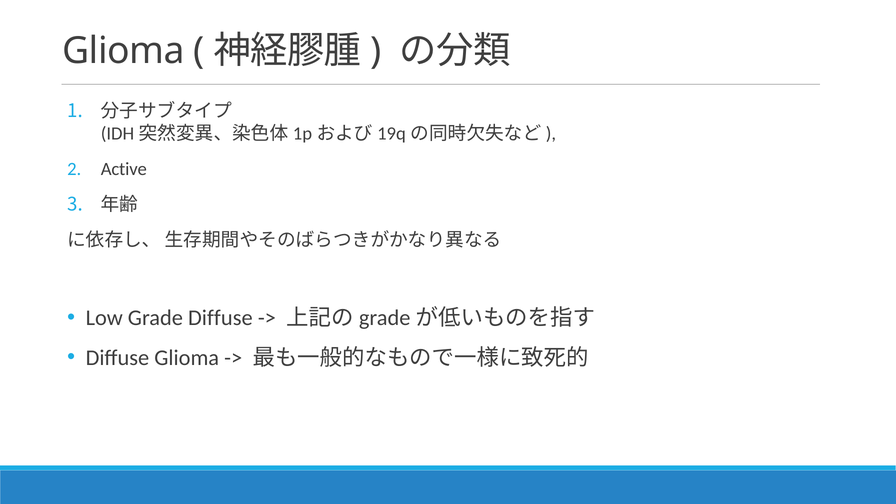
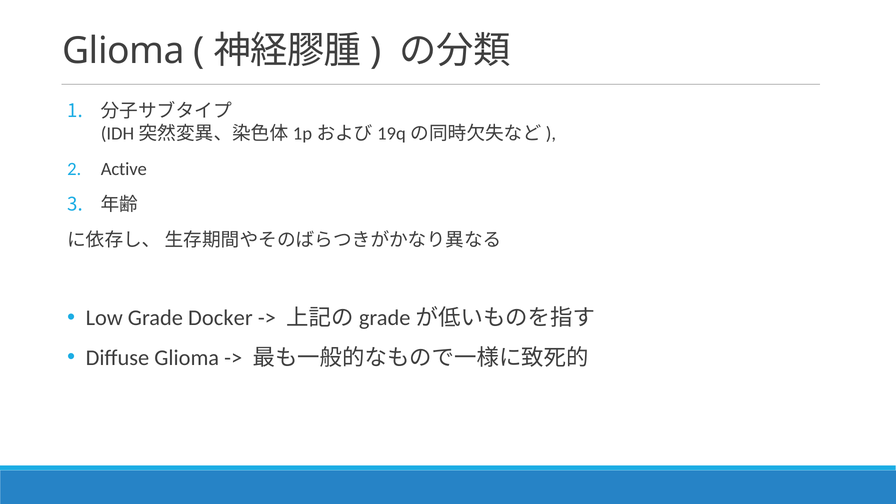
Grade Diffuse: Diffuse -> Docker (220, 318)
